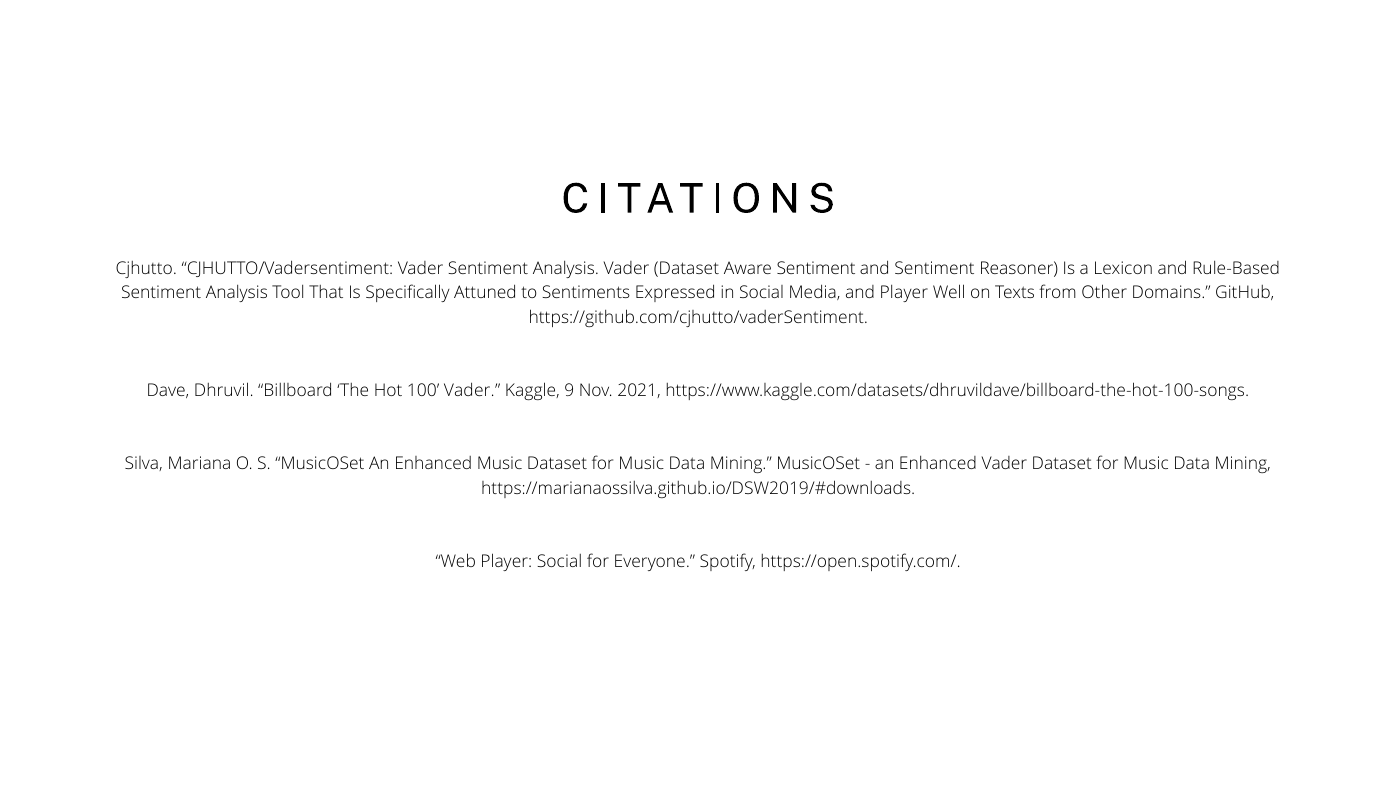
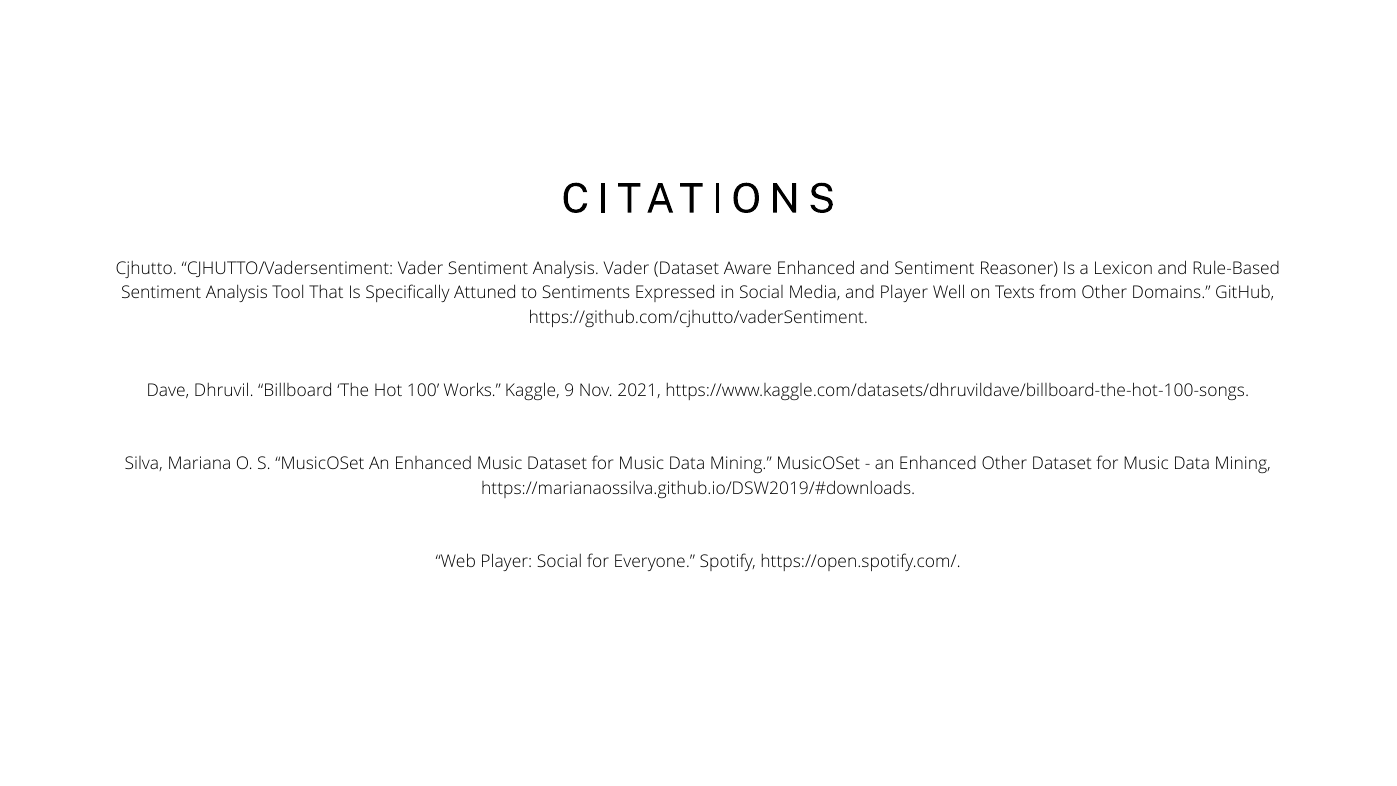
Aware Sentiment: Sentiment -> Enhanced (816, 268)
100 Vader: Vader -> Works (472, 391)
Enhanced Vader: Vader -> Other (1004, 464)
